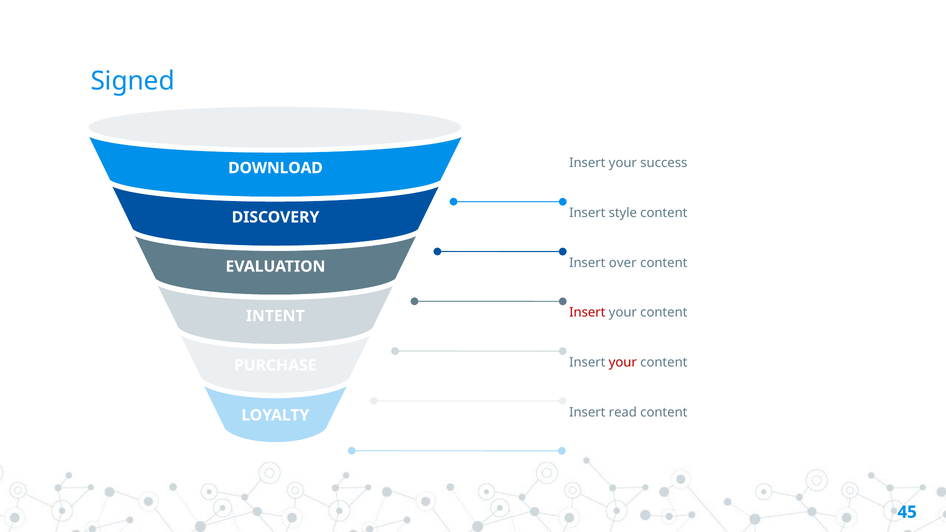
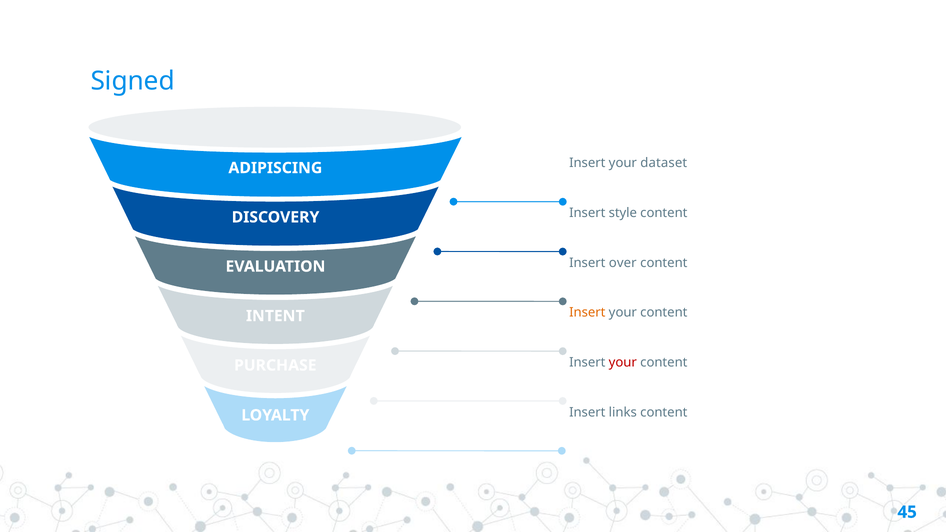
success: success -> dataset (664, 163)
DOWNLOAD: DOWNLOAD -> ADIPISCING (275, 168)
Insert colour: red -> orange (587, 313)
read: read -> links (623, 412)
